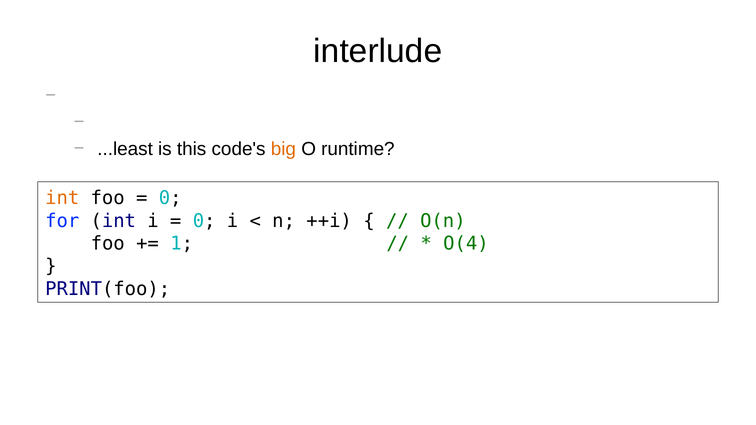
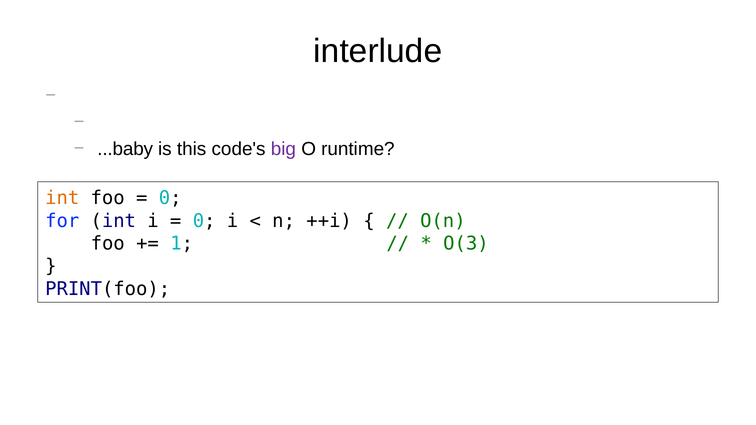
...least: ...least -> ...baby (125, 149)
big colour: orange -> purple (283, 149)
O(4: O(4 -> O(3 (466, 244)
